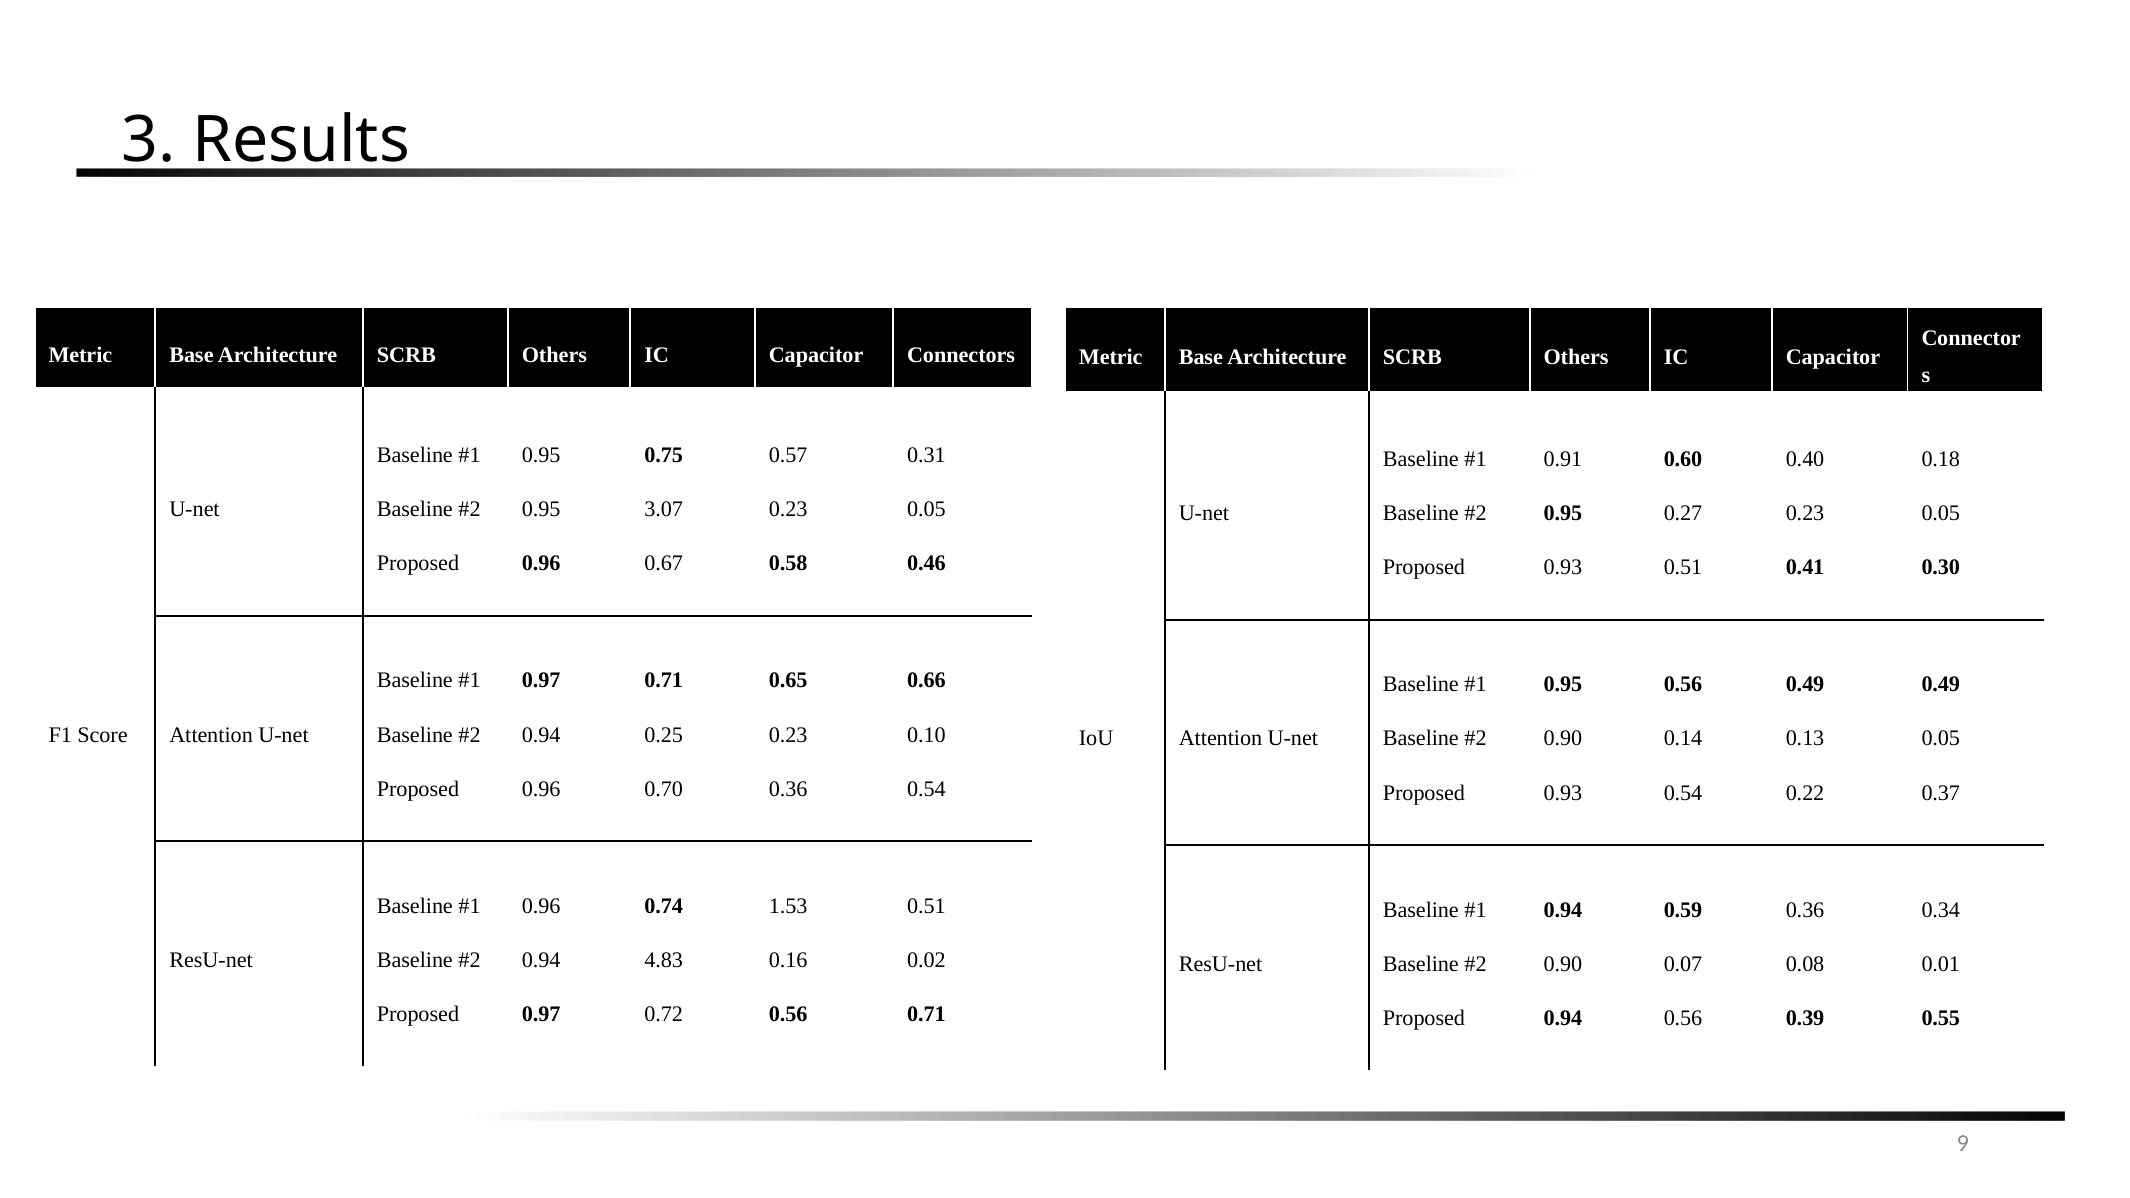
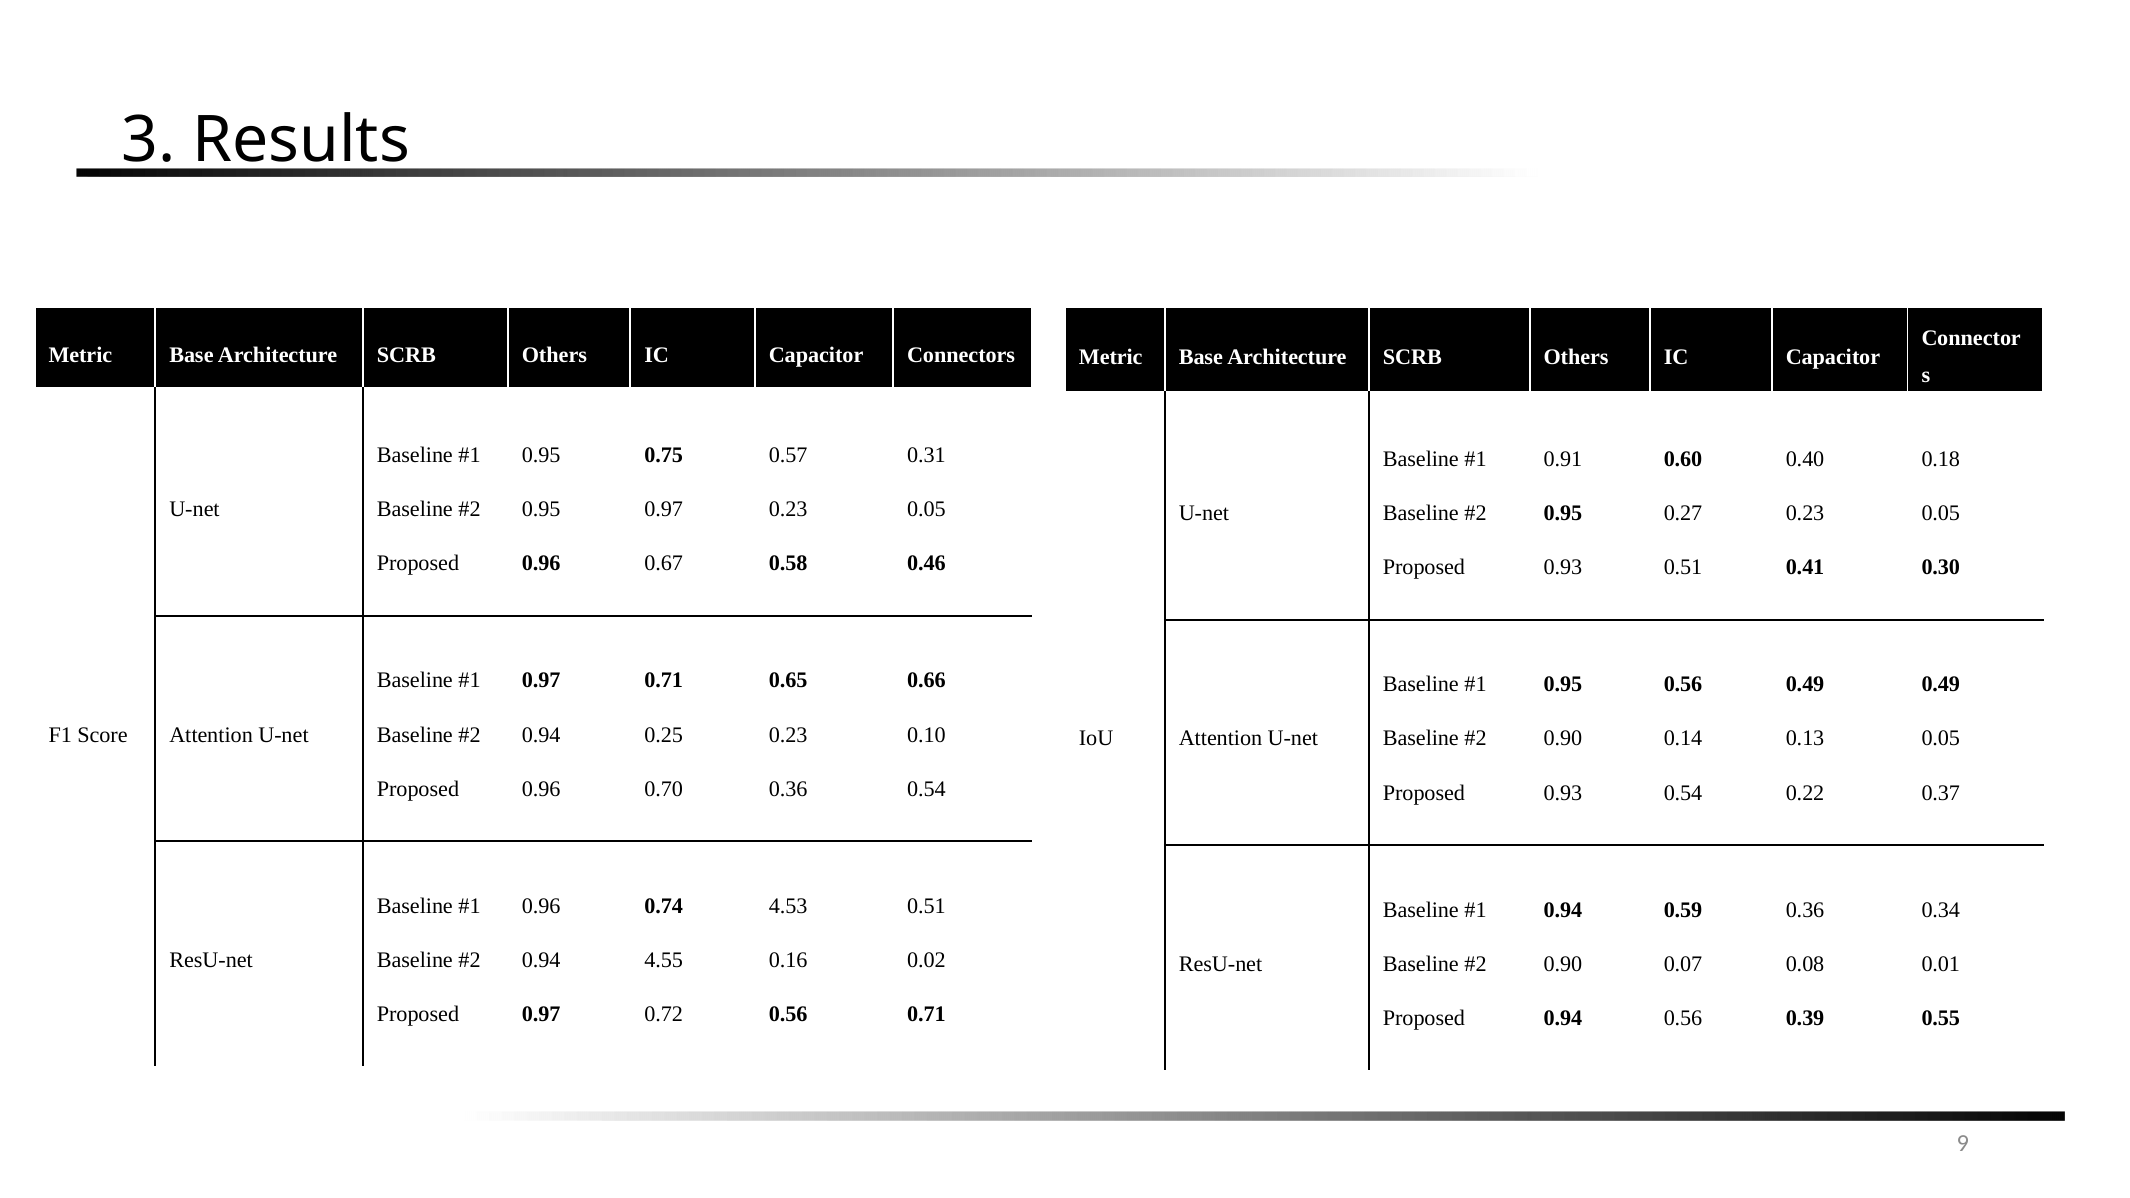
3.07: 3.07 -> 0.97 (664, 509)
1.53: 1.53 -> 4.53 (788, 906)
4.83: 4.83 -> 4.55 (664, 960)
